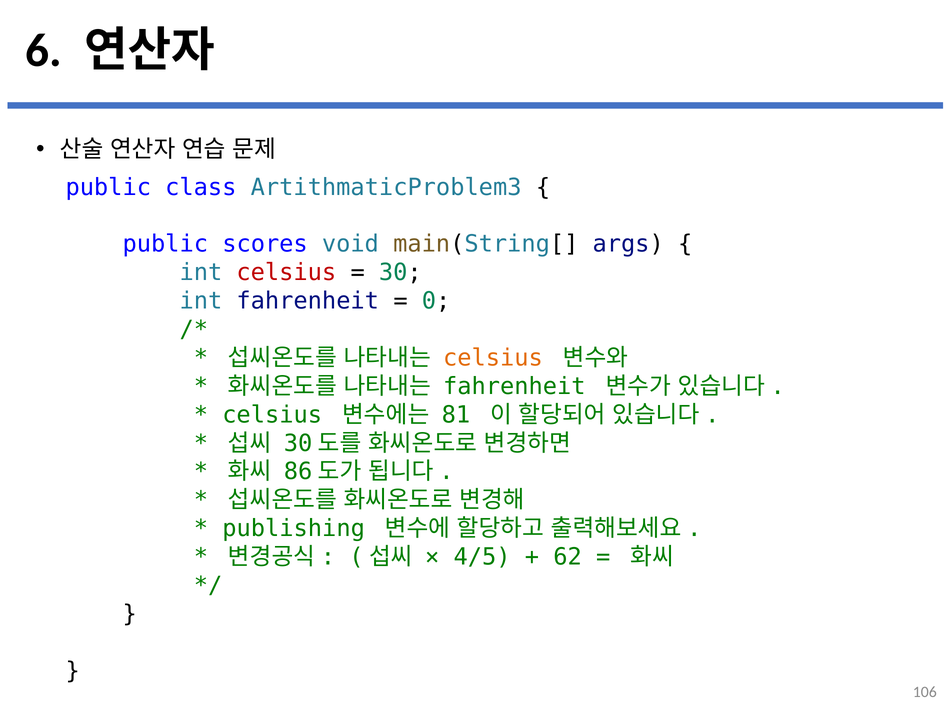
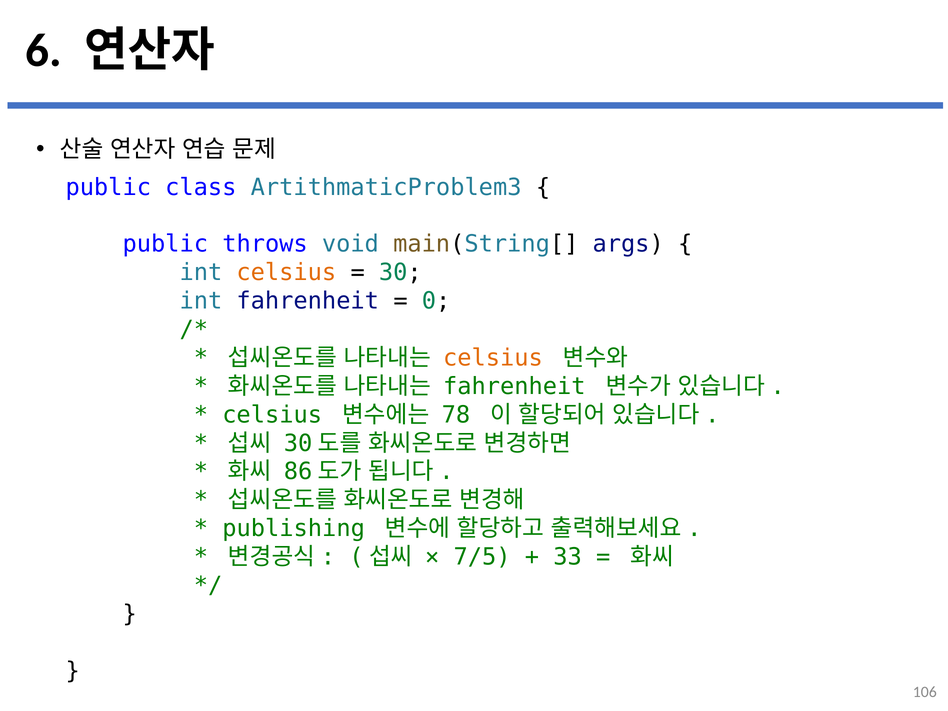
scores: scores -> throws (265, 244)
celsius colour: red -> orange (286, 273)
81: 81 -> 78 (456, 415)
4/5: 4/5 -> 7/5 (482, 557)
62: 62 -> 33 (568, 557)
